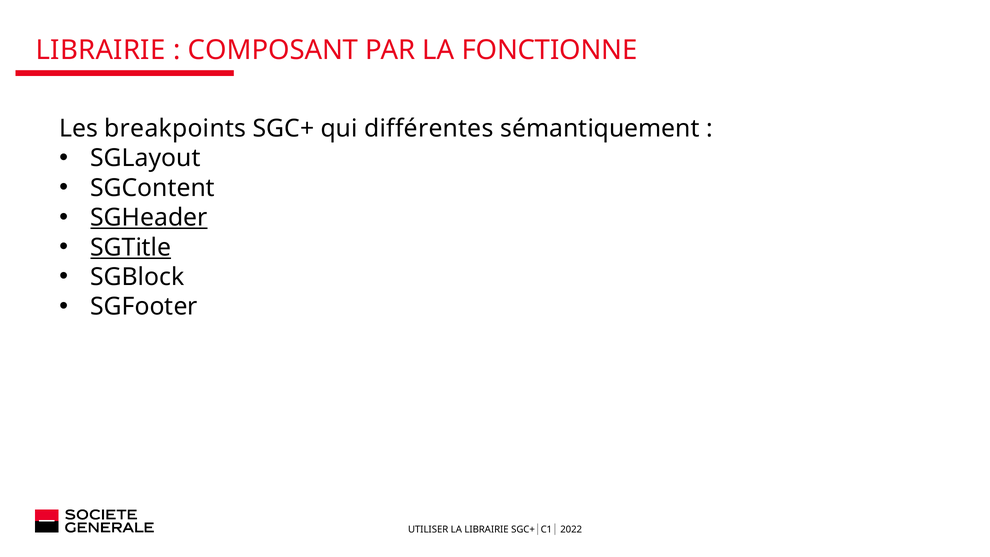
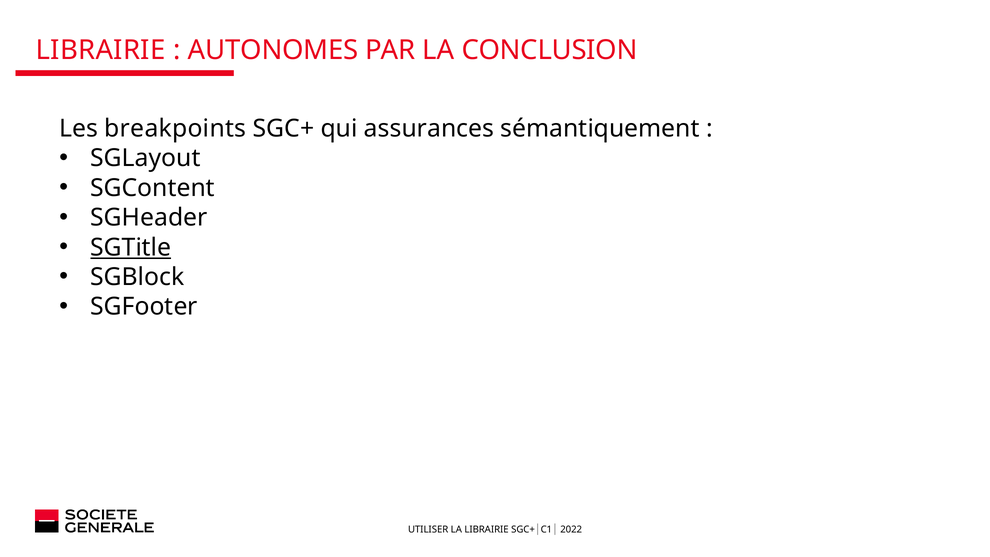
COMPOSANT: COMPOSANT -> AUTONOMES (273, 50)
FONCTIONNE: FONCTIONNE -> CONCLUSION (550, 50)
différentes: différentes -> assurances (429, 129)
SGHeader underline: present -> none (149, 218)
